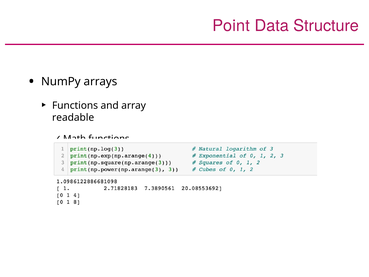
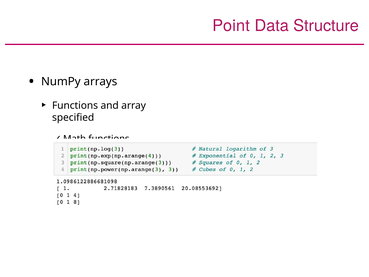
readable: readable -> specified (73, 117)
